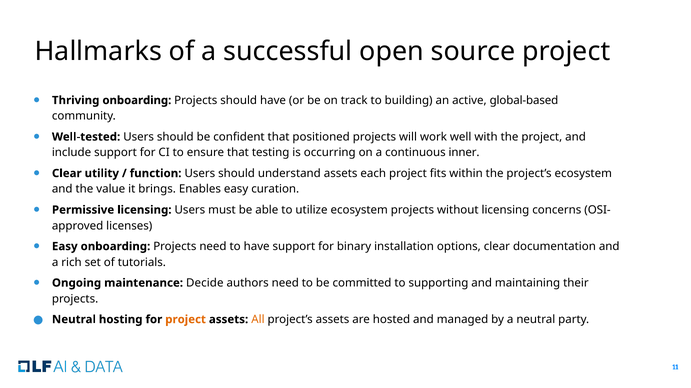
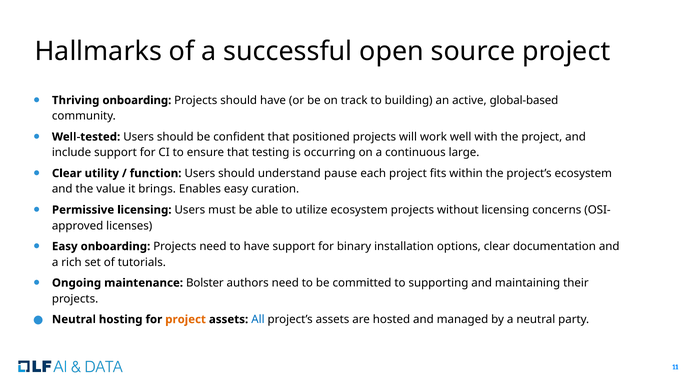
inner: inner -> large (464, 153)
understand assets: assets -> pause (341, 174)
Decide: Decide -> Bolster (205, 283)
All colour: orange -> blue (258, 320)
